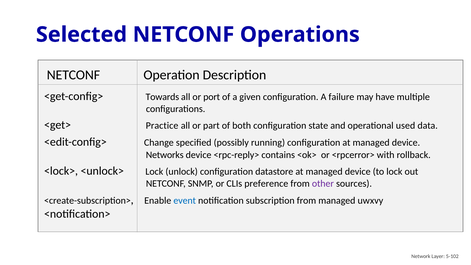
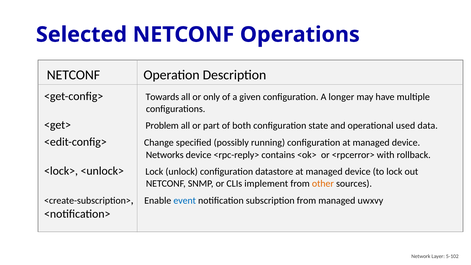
port: port -> only (212, 97)
failure: failure -> longer (341, 97)
Practice: Practice -> Problem (162, 126)
preference: preference -> implement (266, 184)
other colour: purple -> orange (323, 184)
